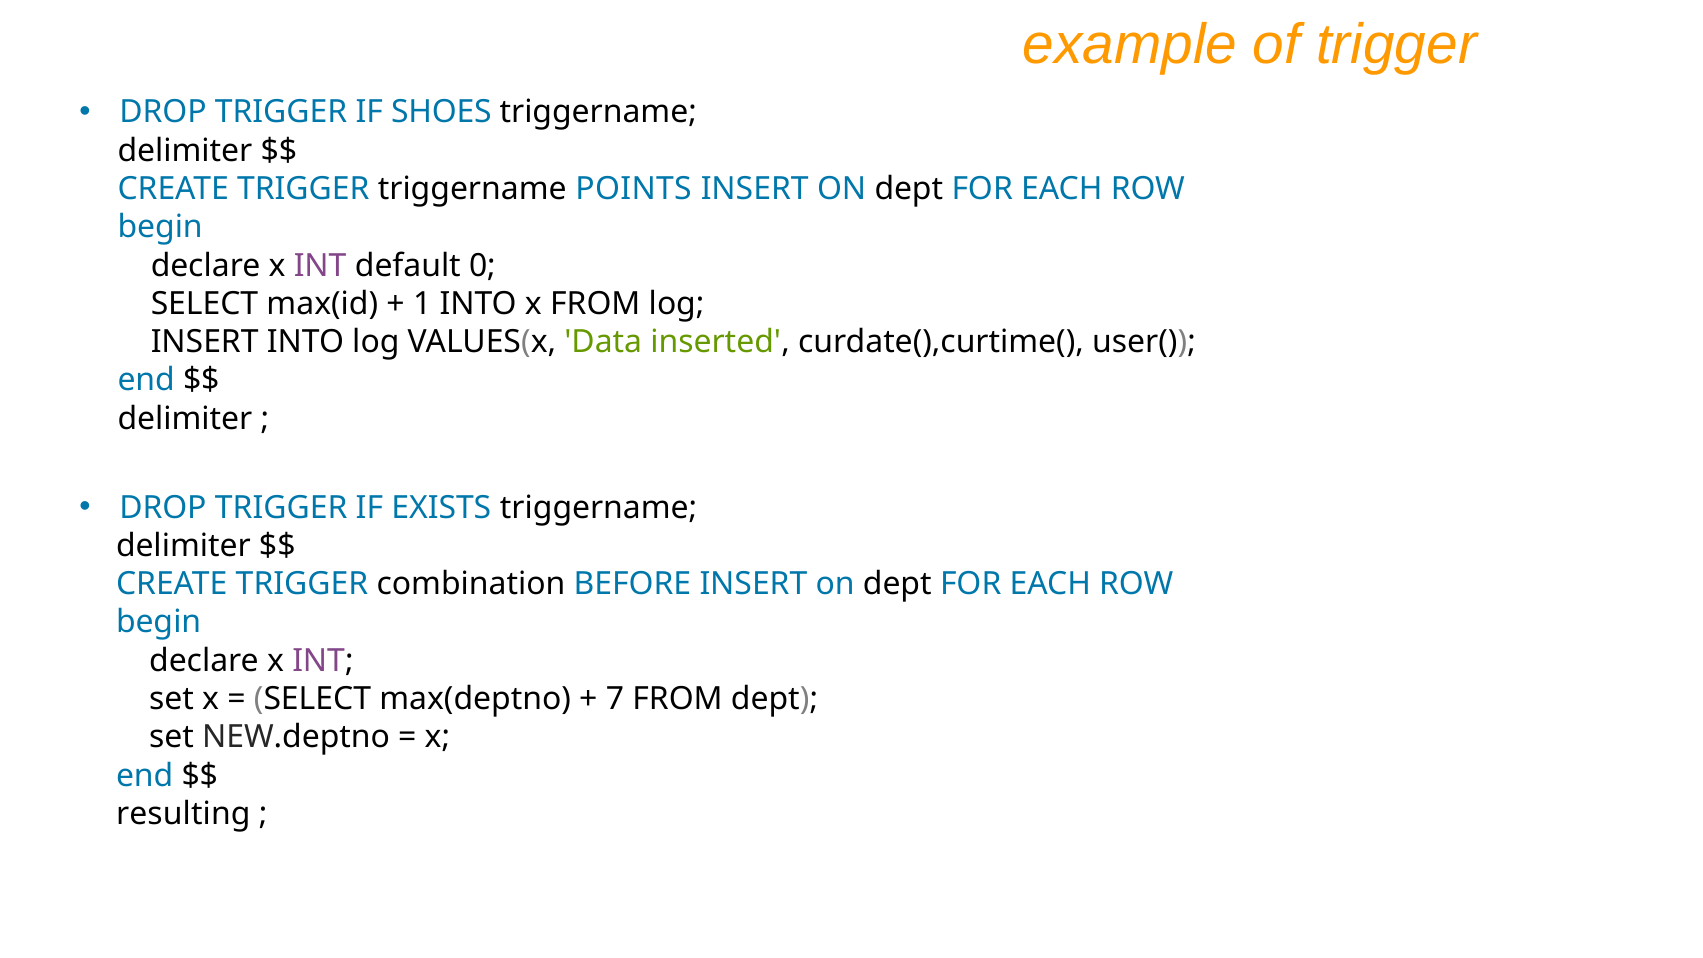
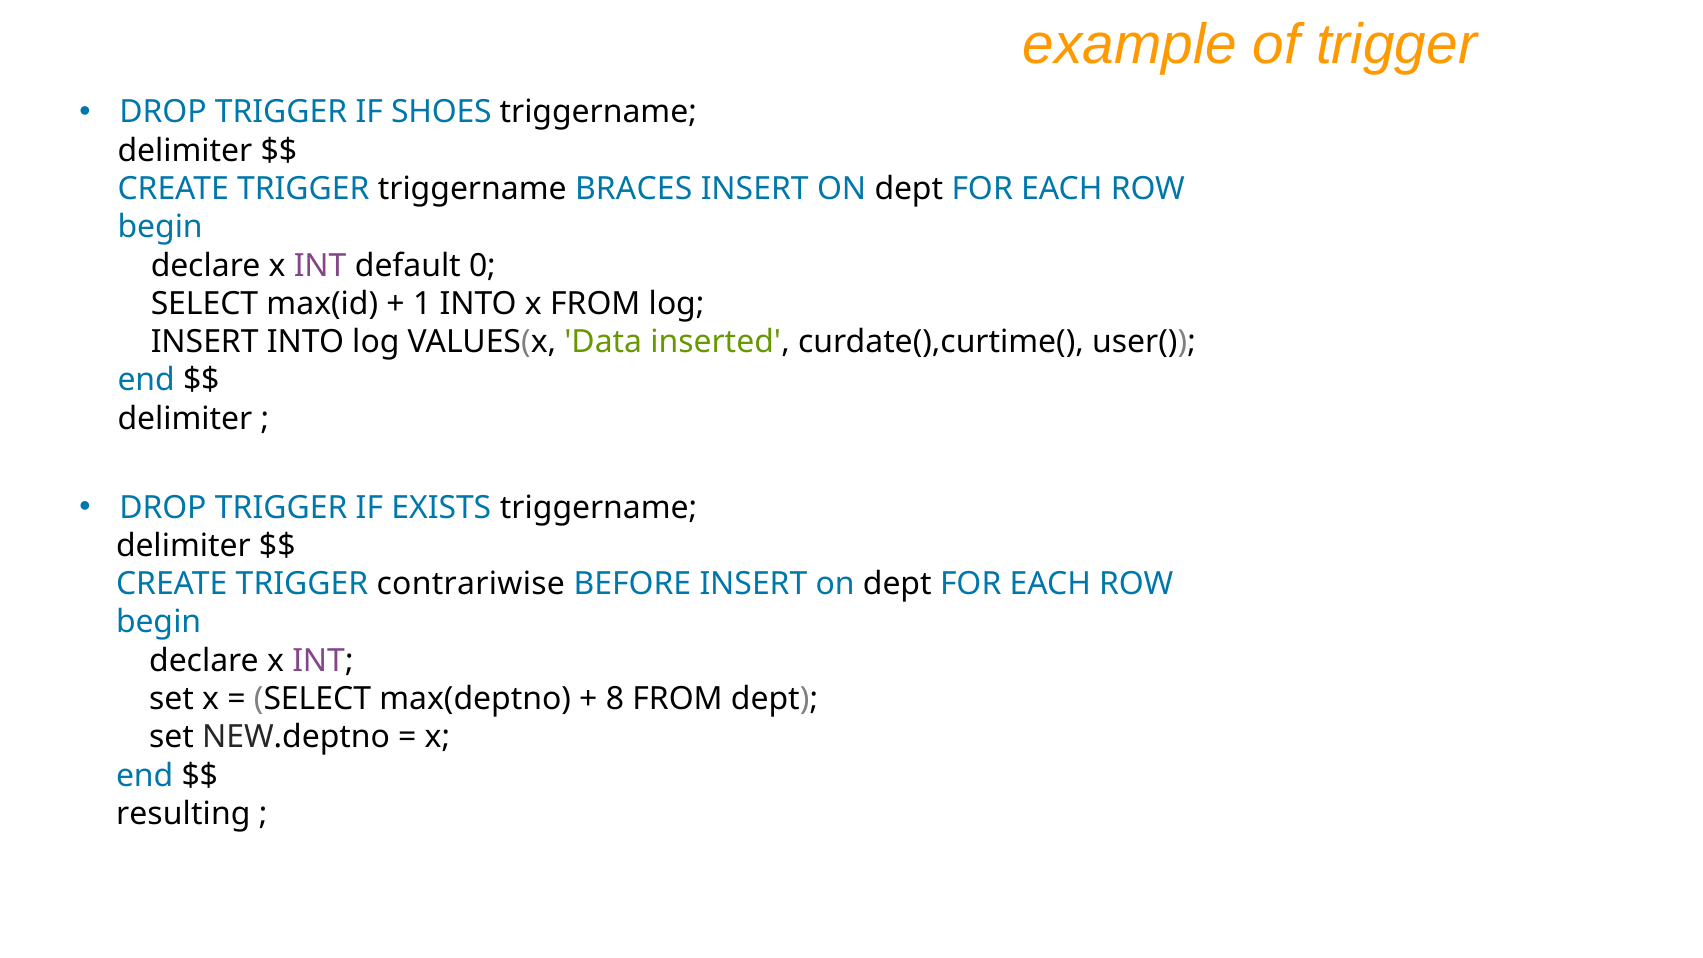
POINTS: POINTS -> BRACES (634, 189)
combination: combination -> contrariwise (471, 584)
7: 7 -> 8 (615, 699)
